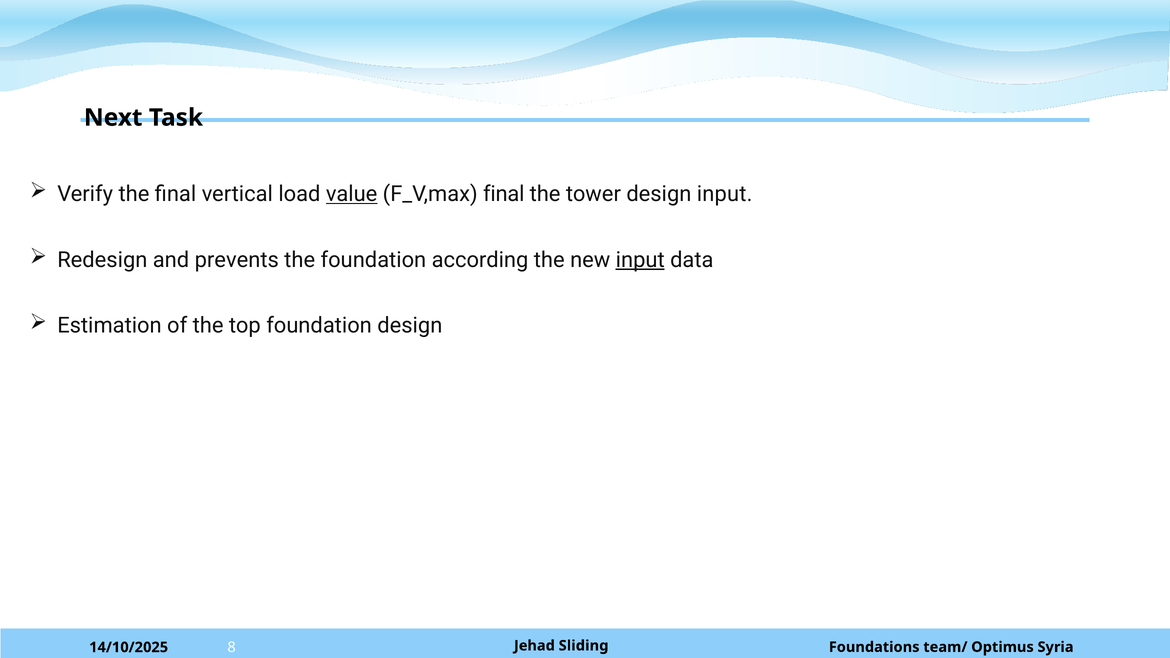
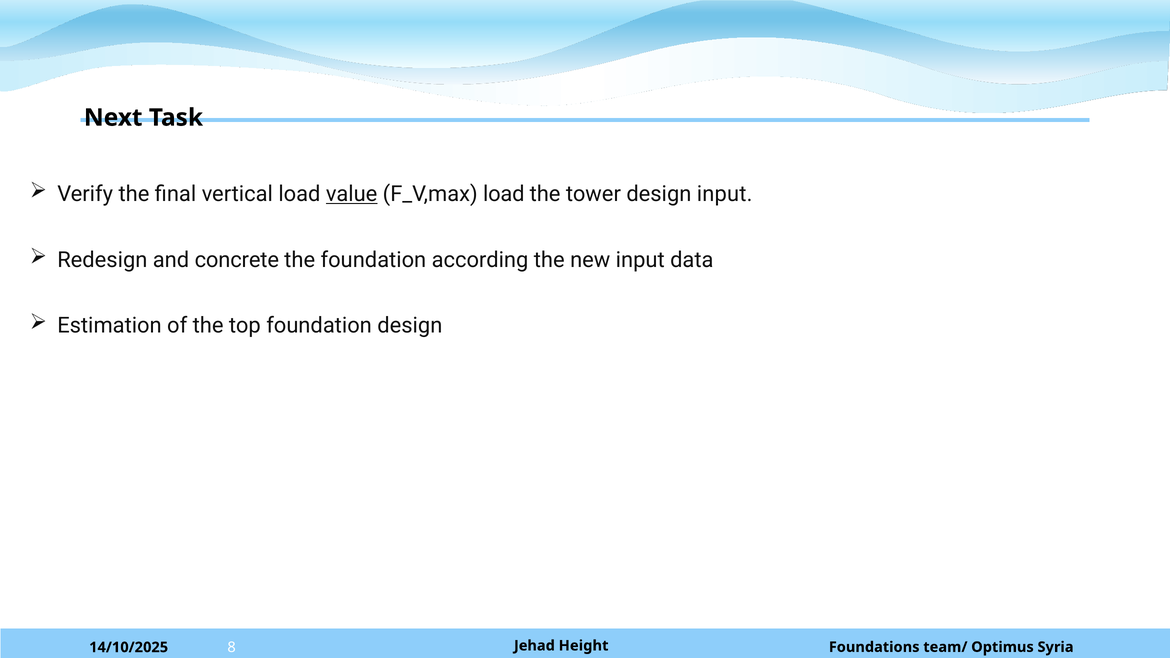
F_V,max final: final -> load (504, 194)
prevents: prevents -> concrete (237, 260)
input underline: present -> none (640, 260)
Sliding: Sliding -> Height (584, 646)
